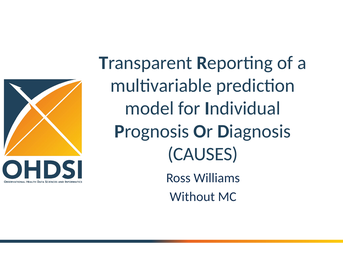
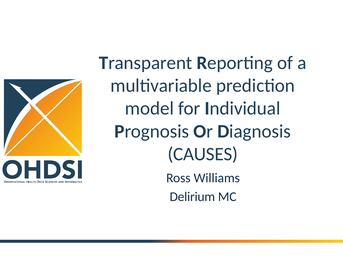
Without: Without -> Delirium (192, 197)
